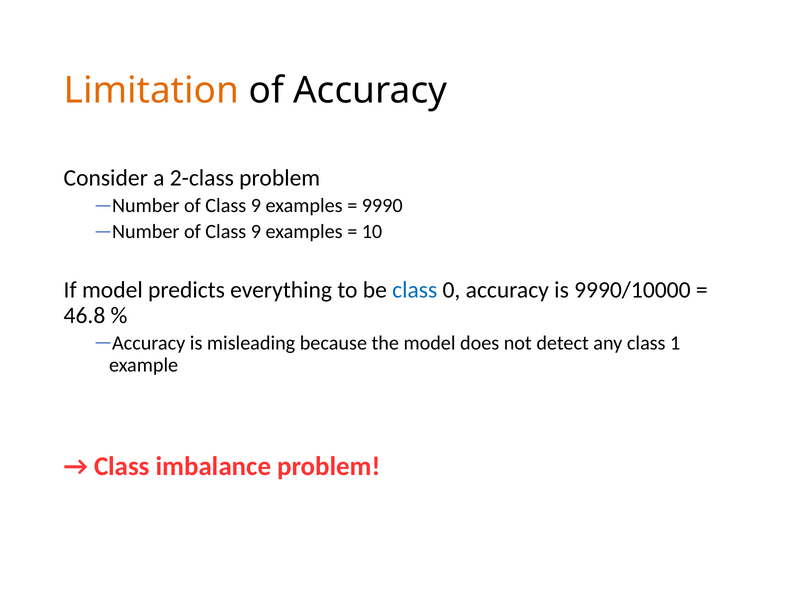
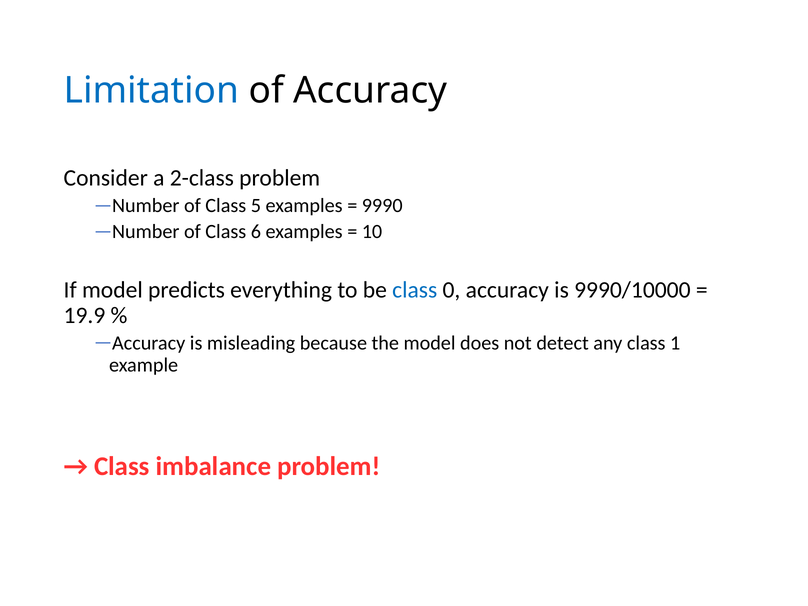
Limitation colour: orange -> blue (151, 91)
9: 9 -> 5 (256, 206)
9: 9 -> 6 (256, 232)
46.8: 46.8 -> 19.9 (84, 315)
